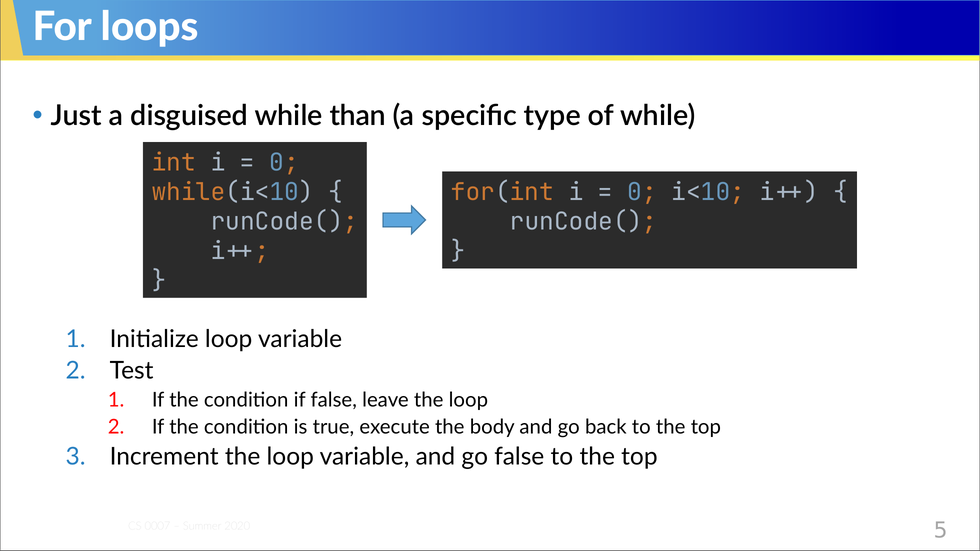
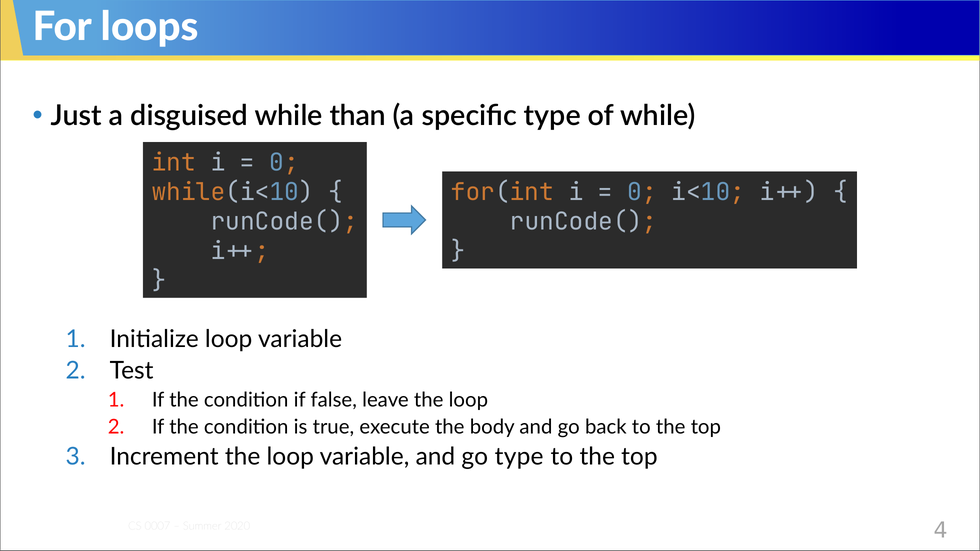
go false: false -> type (519, 457)
5: 5 -> 4 (941, 531)
